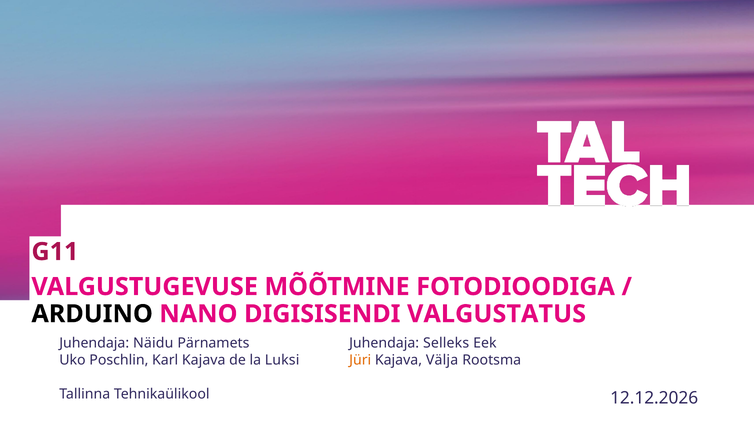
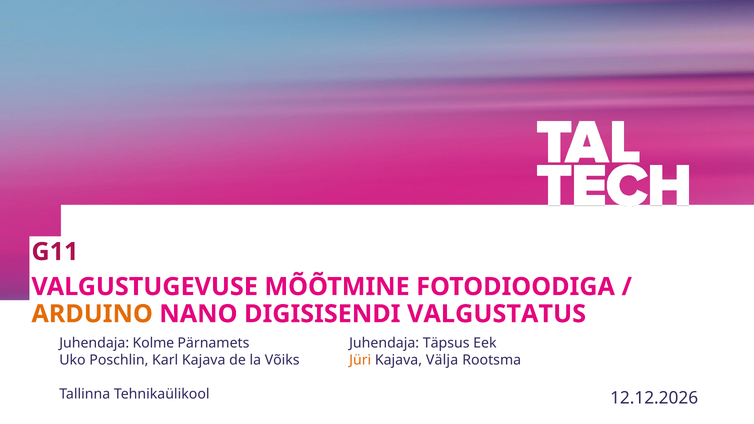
ARDUINO colour: black -> orange (92, 314)
Näidu: Näidu -> Kolme (153, 343)
Selleks: Selleks -> Täpsus (446, 343)
Luksi: Luksi -> Võiks (282, 360)
